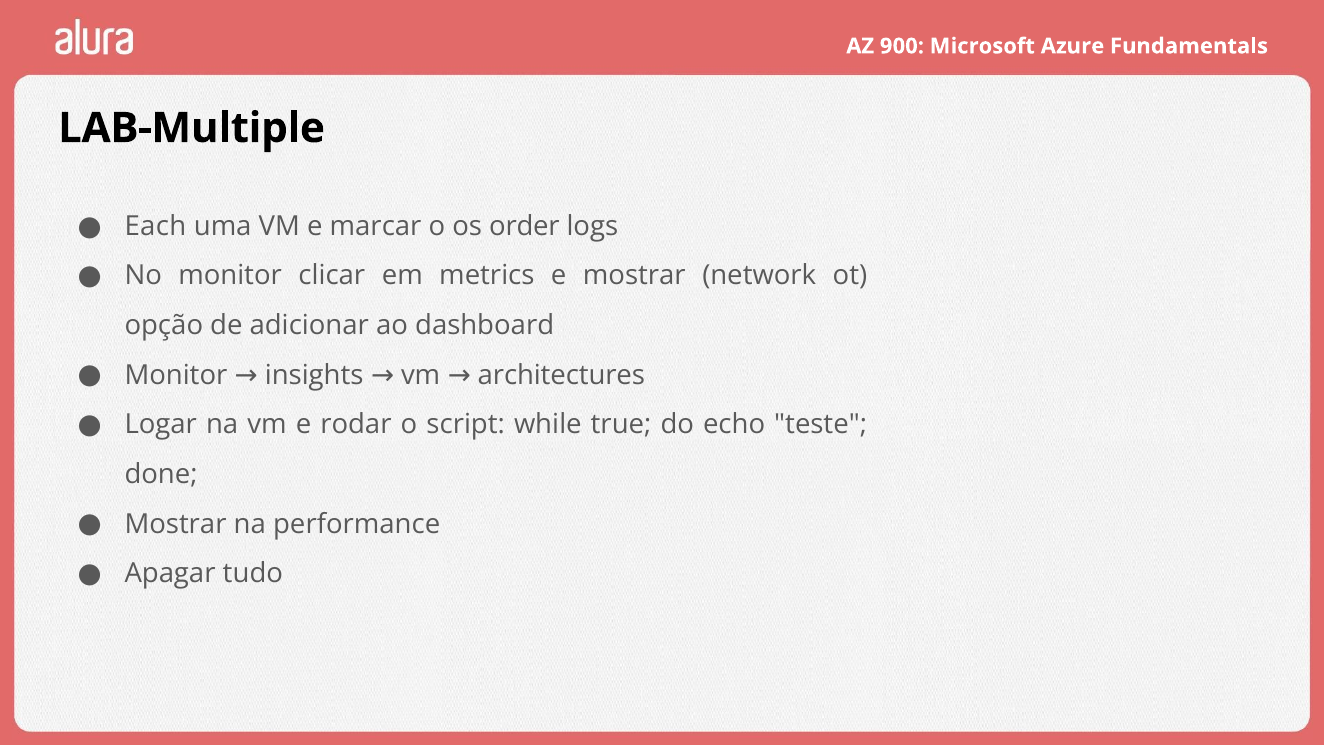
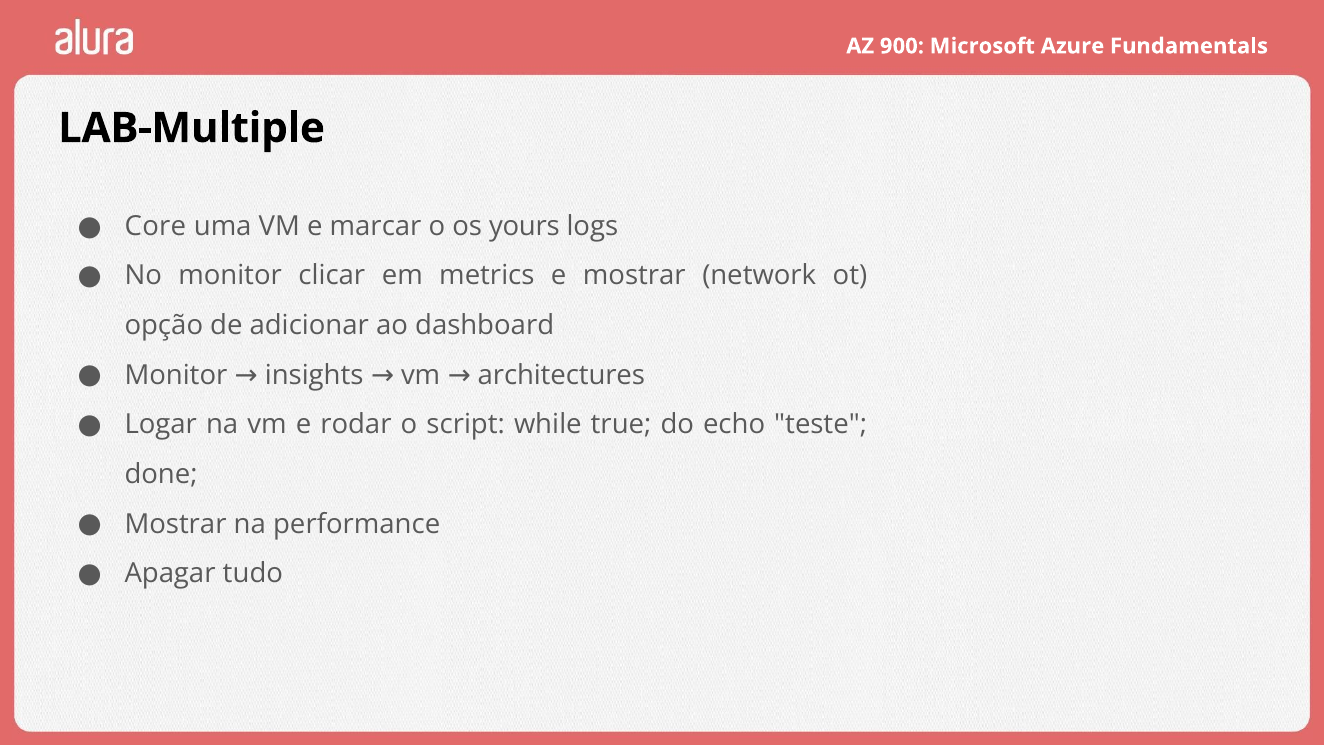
Each: Each -> Core (155, 226)
order: order -> yours (524, 226)
